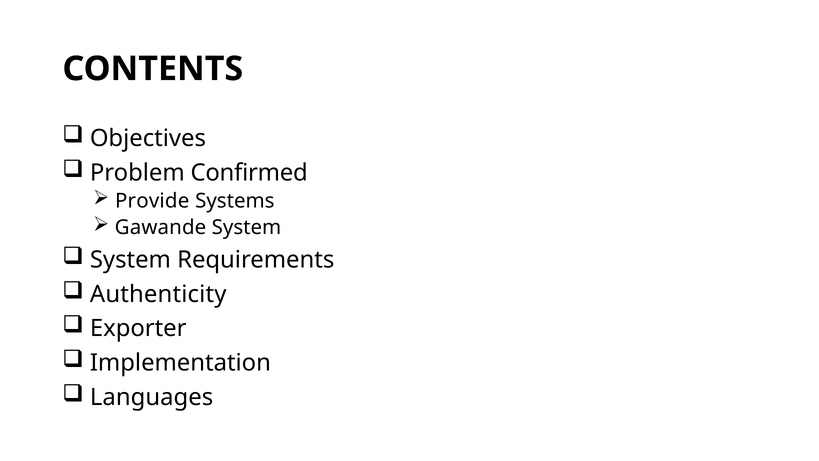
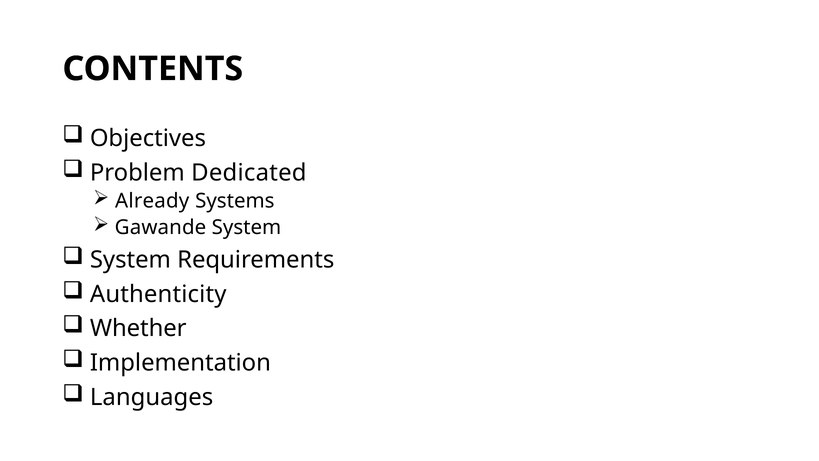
Confirmed: Confirmed -> Dedicated (249, 173)
Provide: Provide -> Already (152, 201)
Exporter: Exporter -> Whether (138, 328)
